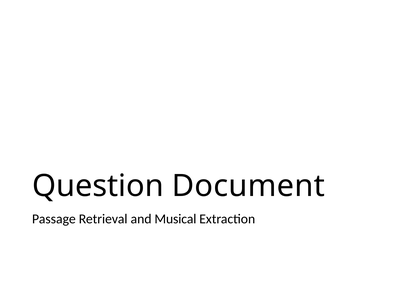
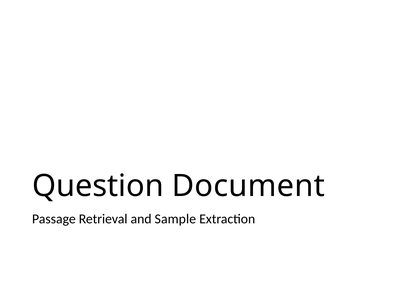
Musical: Musical -> Sample (175, 219)
